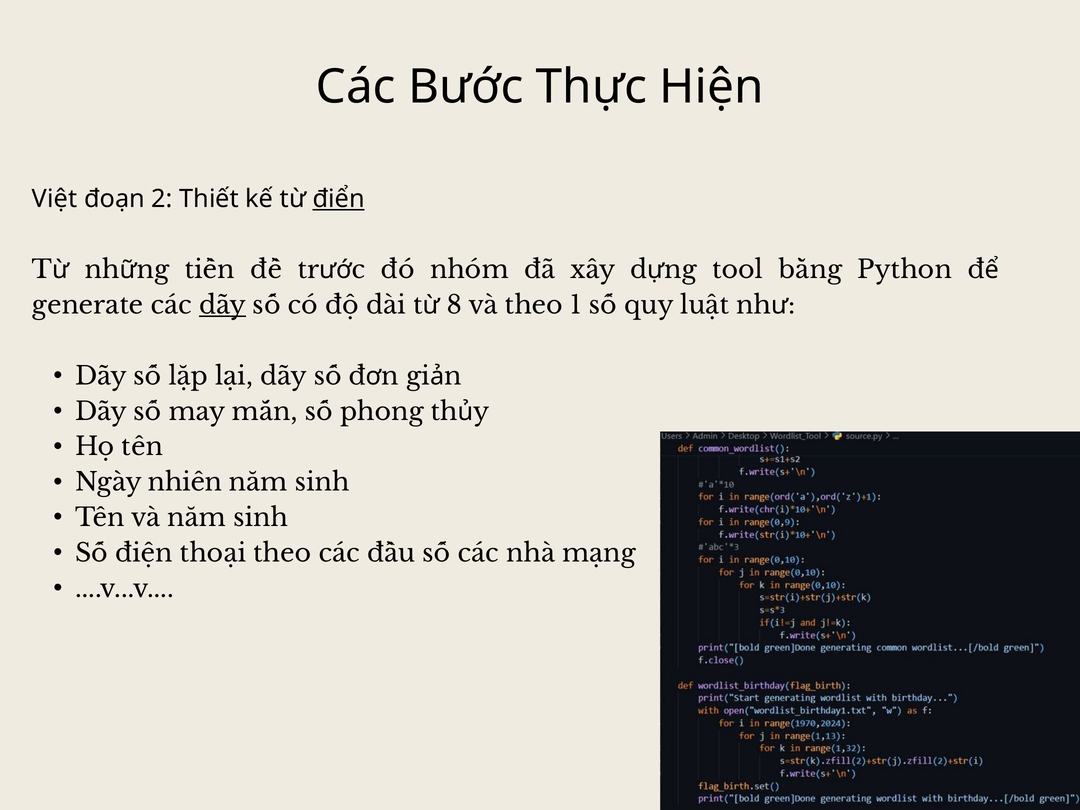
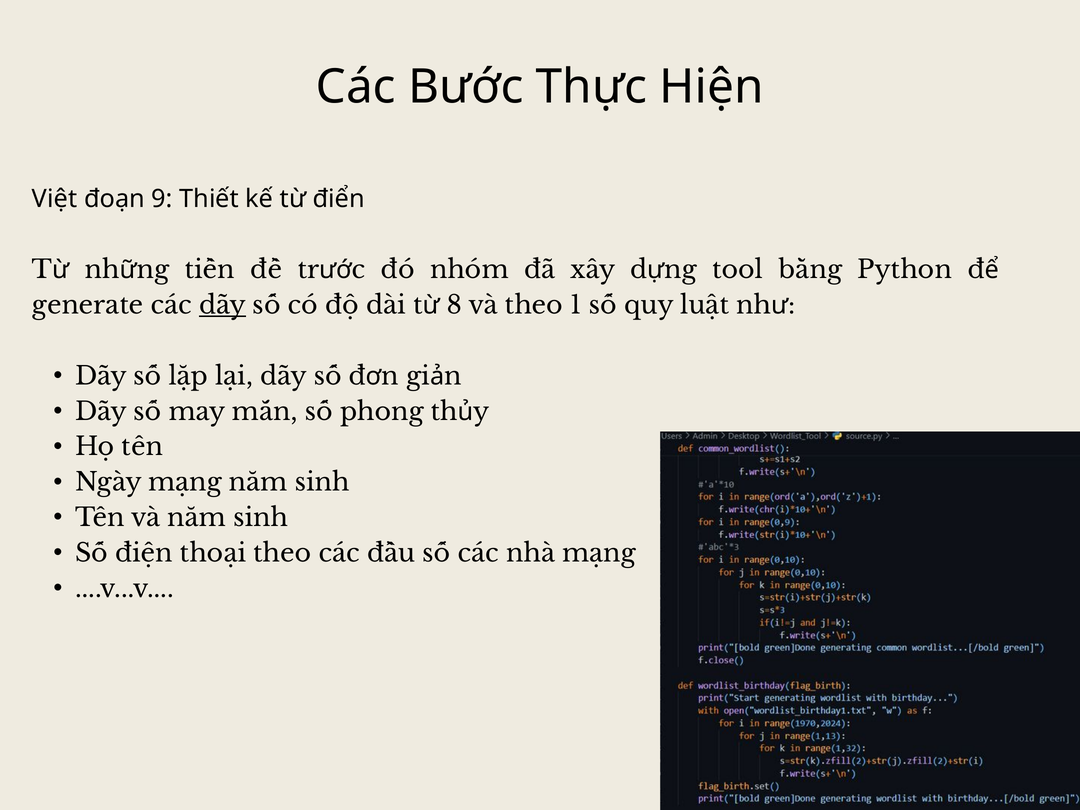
2: 2 -> 9 (162, 199)
điển underline: present -> none (339, 199)
Ngày nhiên: nhiên -> mạng (185, 483)
